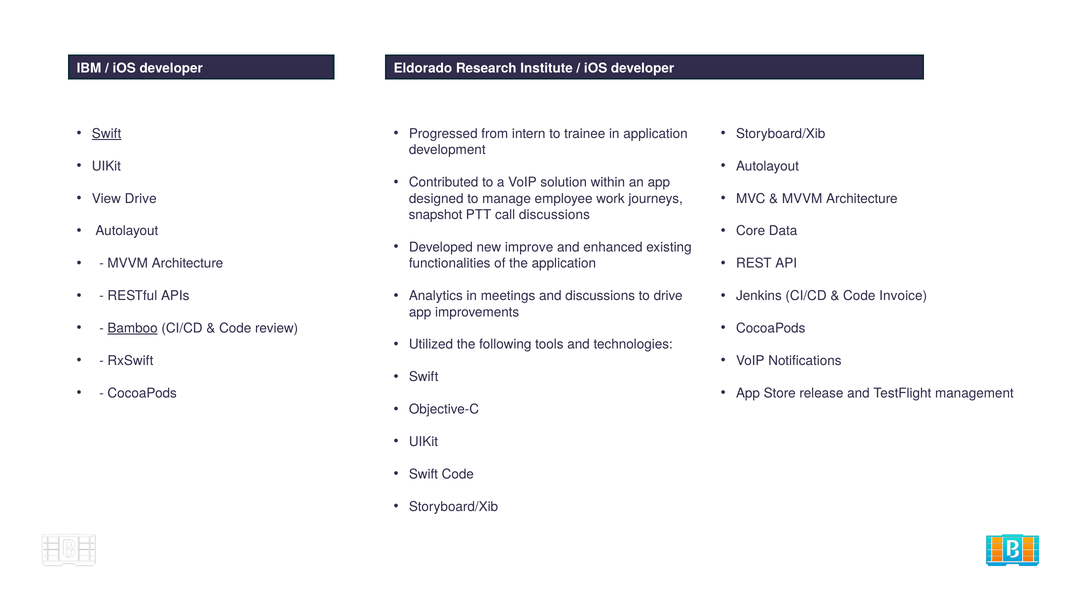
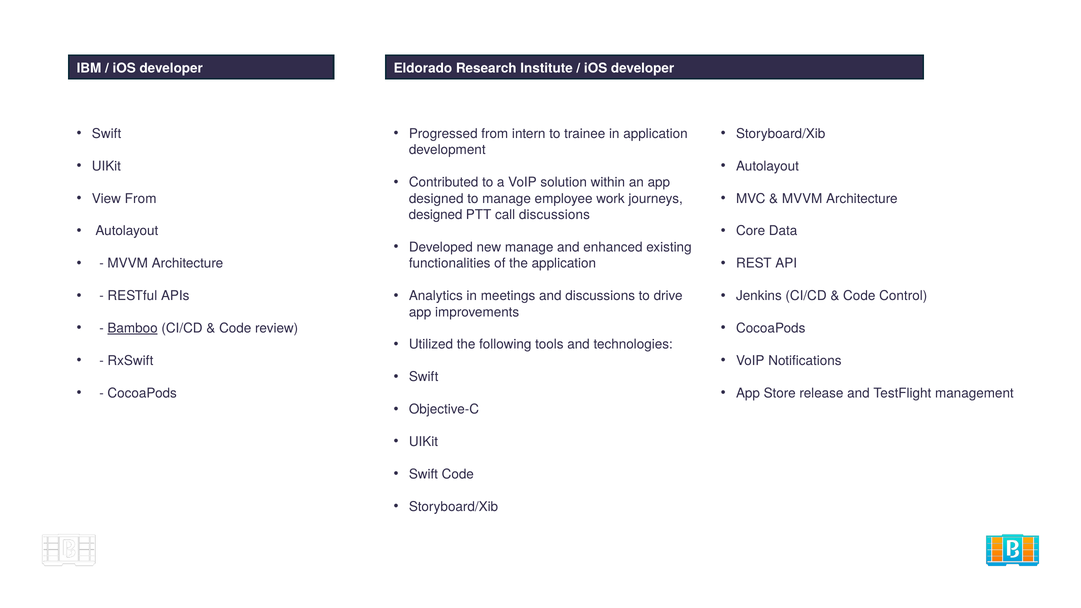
Swift underline: present -> none (107, 134)
View Drive: Drive -> From (141, 199)
snapshot: snapshot -> designed (436, 215)
new improve: improve -> manage (529, 247)
Invoice: Invoice -> Control (903, 296)
